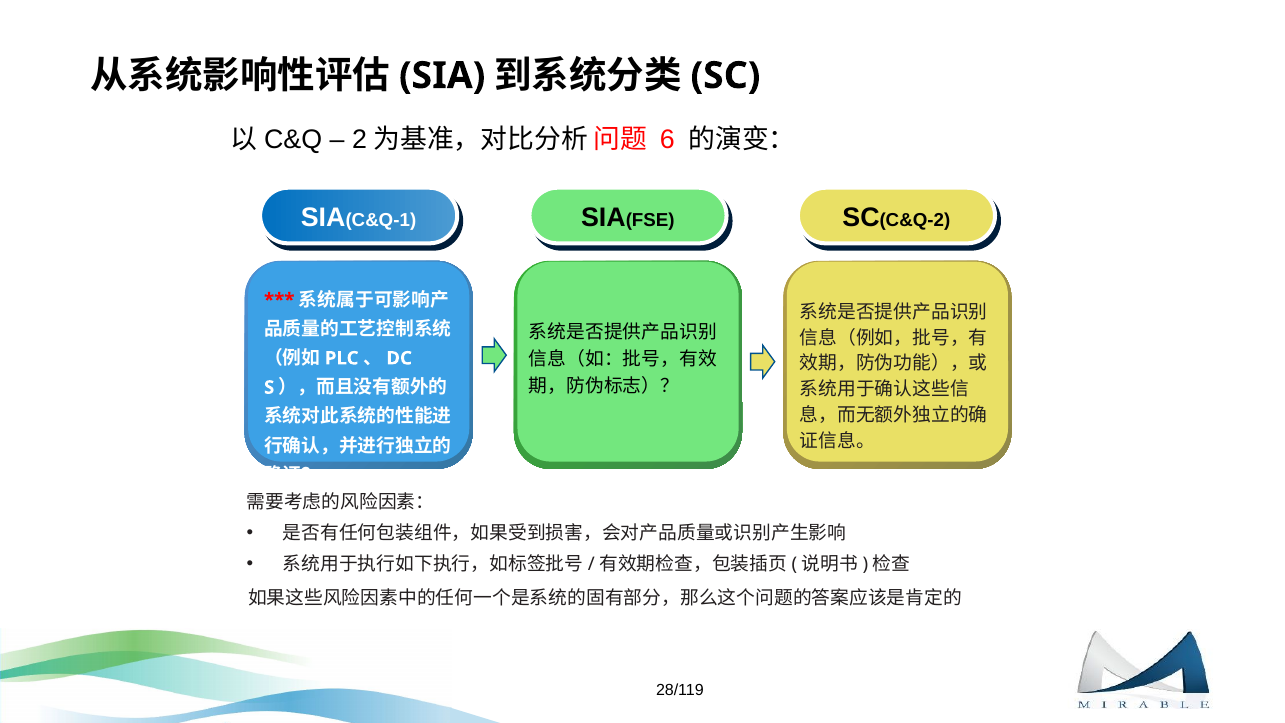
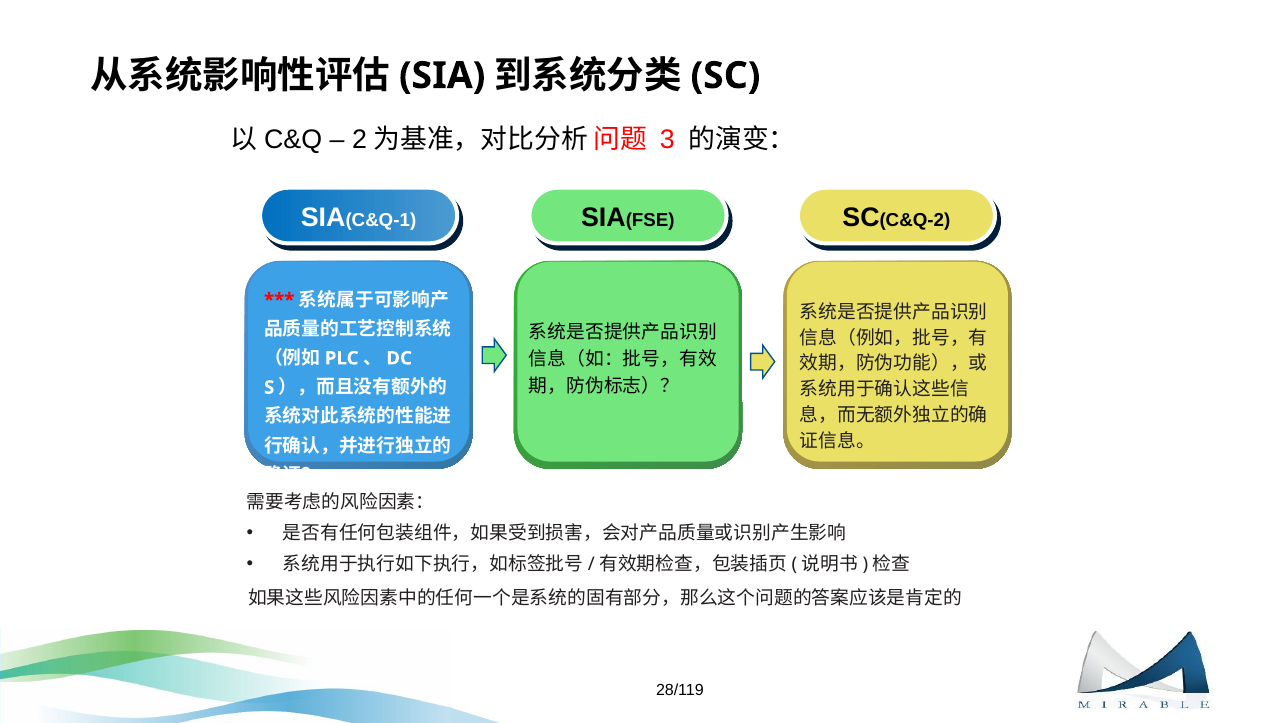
6: 6 -> 3 (667, 140)
